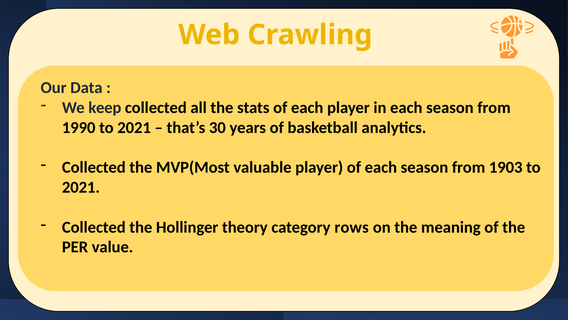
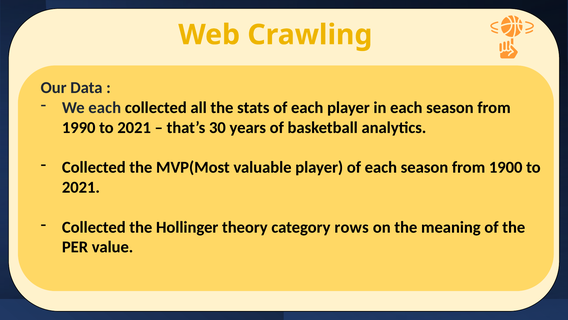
We keep: keep -> each (105, 108)
1903: 1903 -> 1900 (506, 167)
